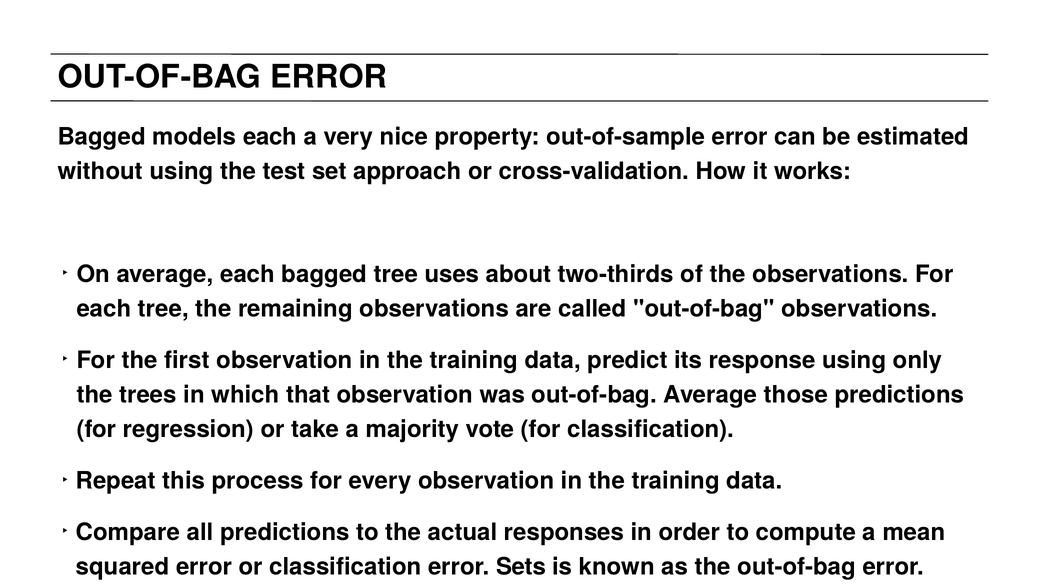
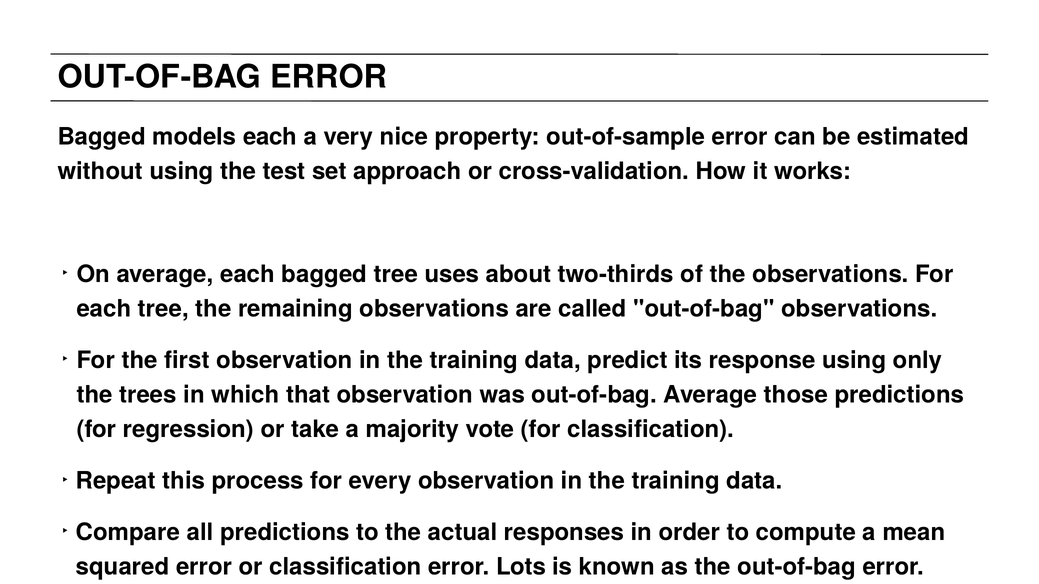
Sets: Sets -> Lots (521, 566)
